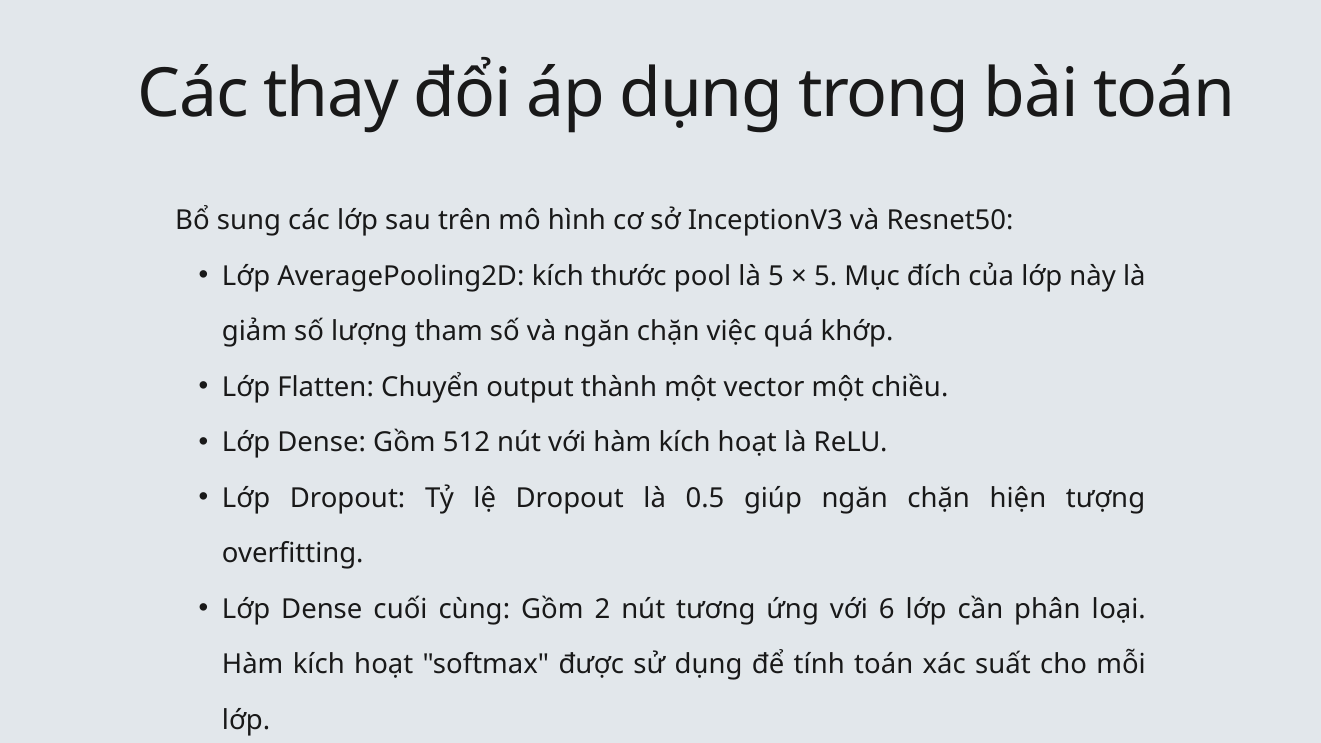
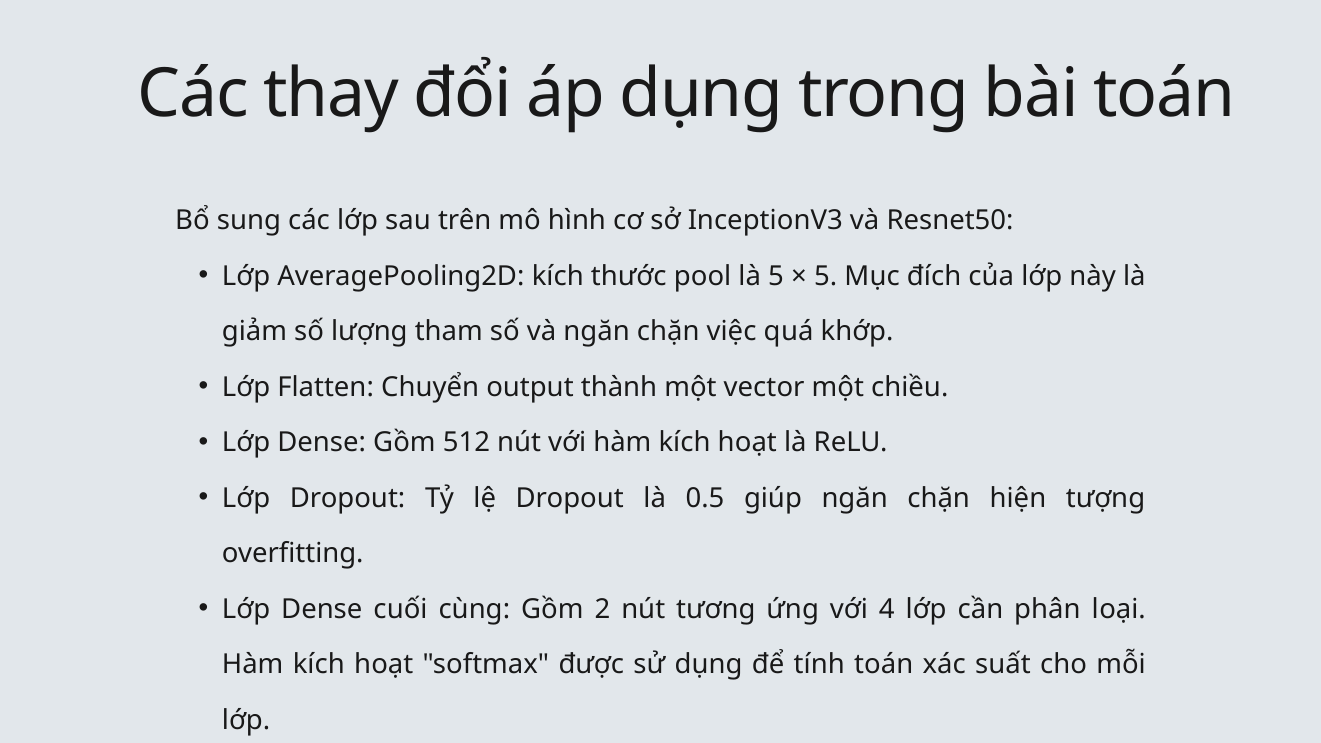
6: 6 -> 4 (887, 609)
